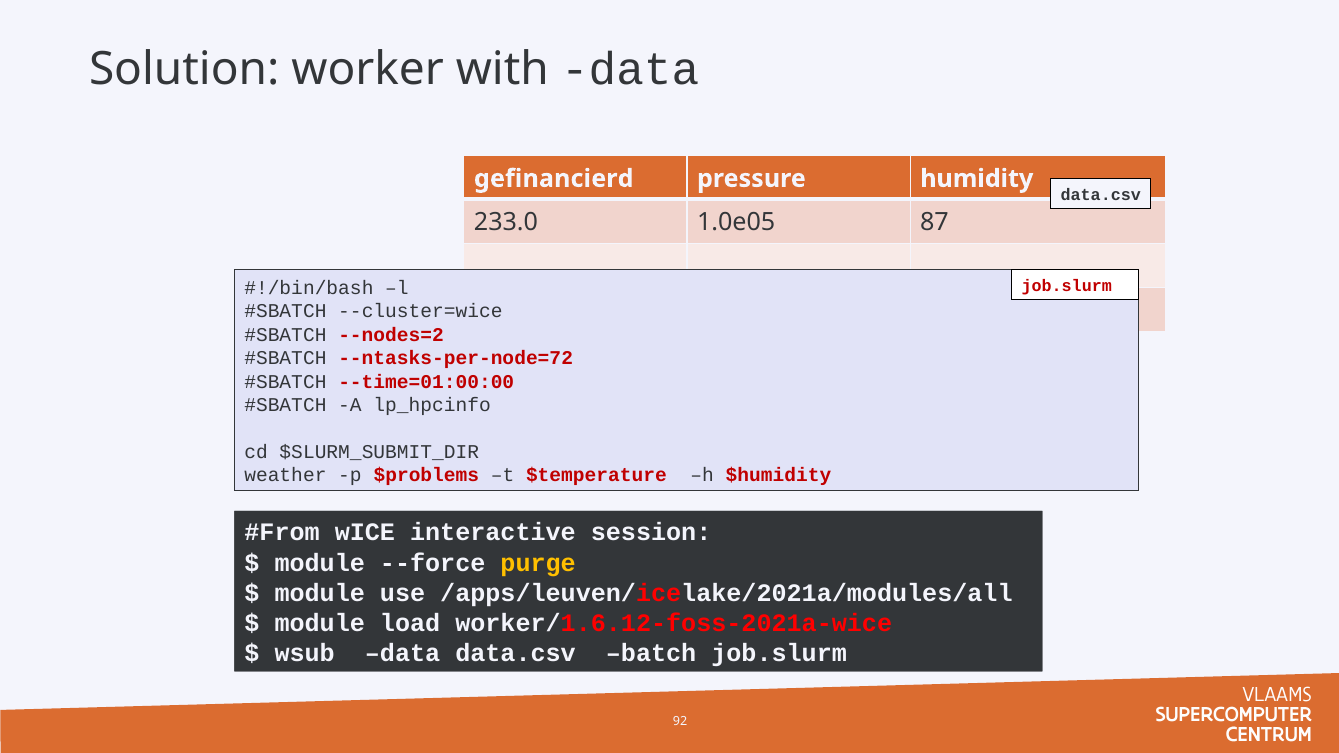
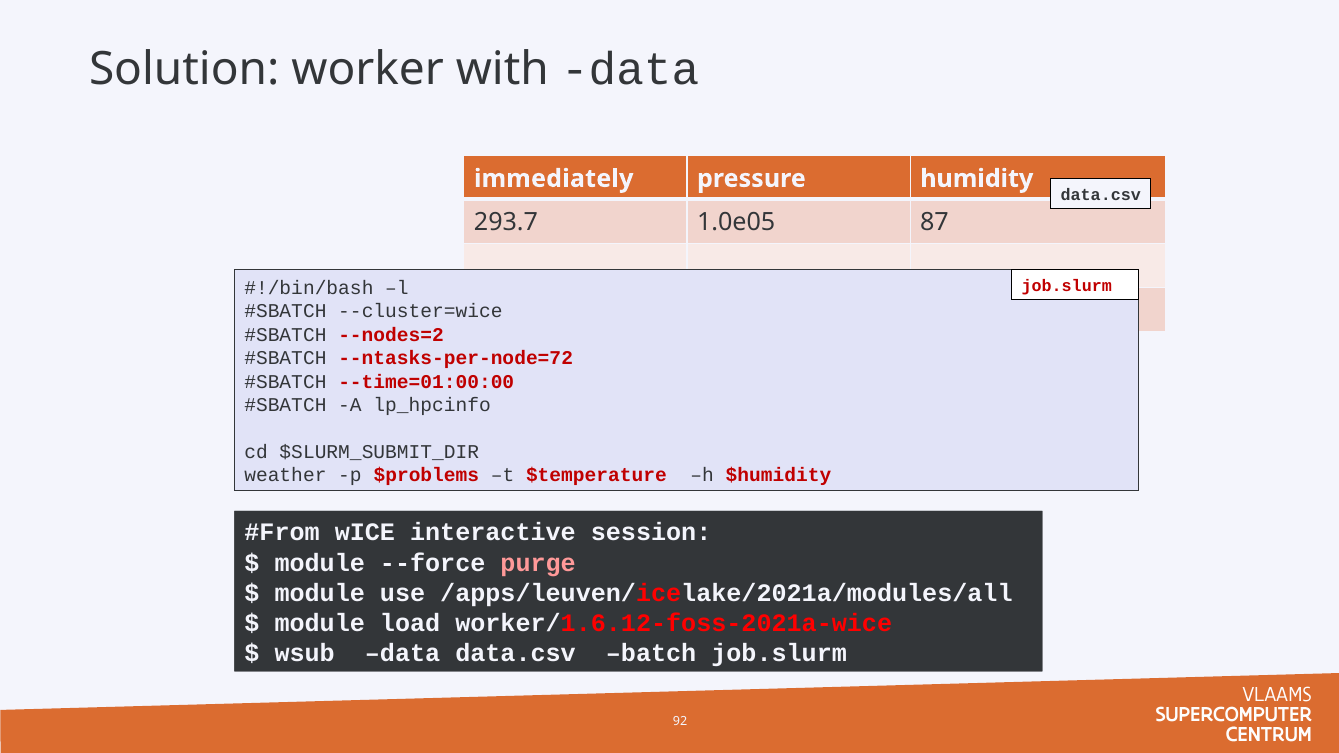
gefinancierd: gefinancierd -> immediately (554, 179)
233.0: 233.0 -> 293.7 (506, 223)
purge colour: yellow -> pink (538, 563)
